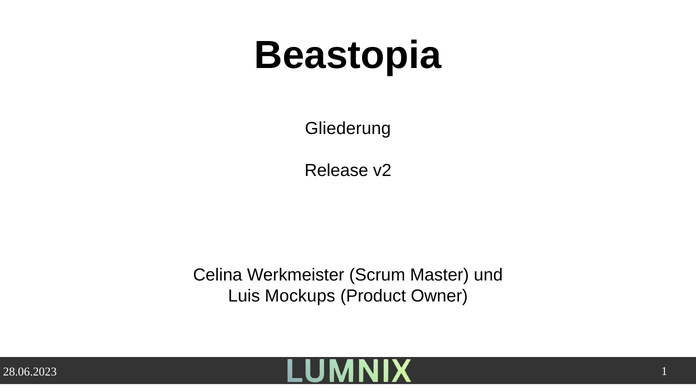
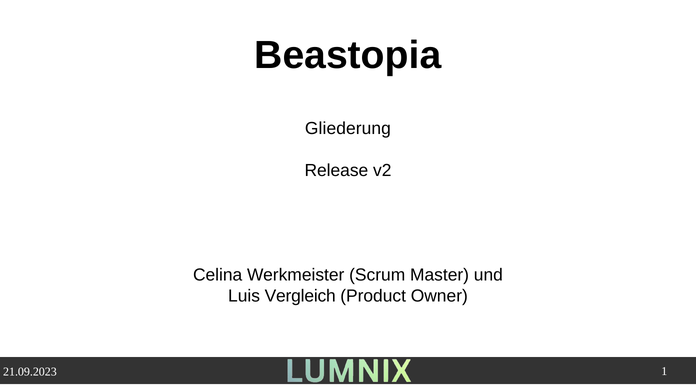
Mockups: Mockups -> Vergleich (300, 295)
28.06.2023: 28.06.2023 -> 21.09.2023 (30, 371)
